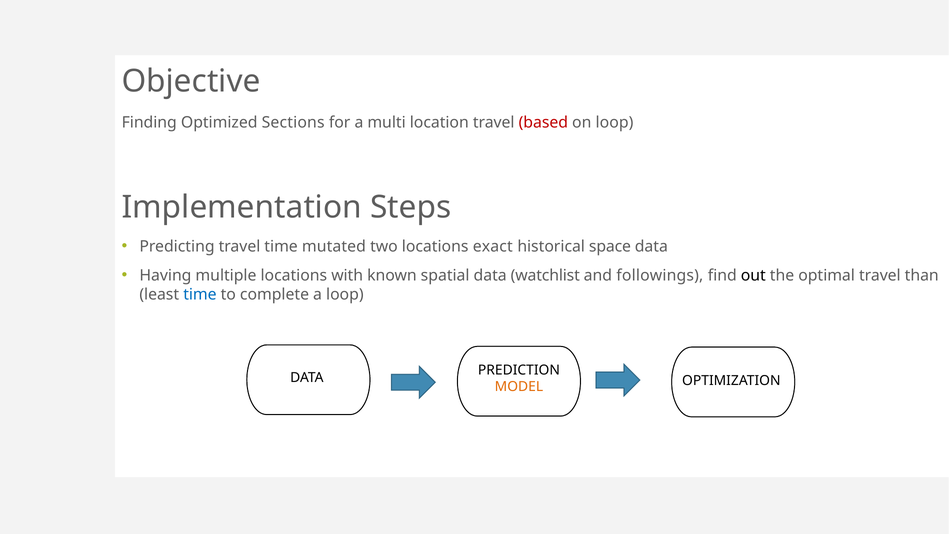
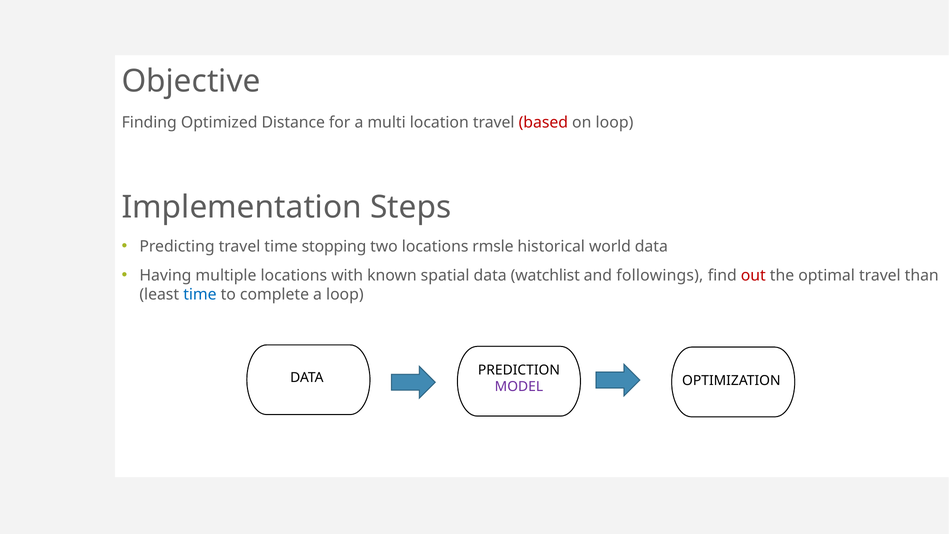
Sections: Sections -> Distance (293, 123)
mutated: mutated -> stopping (334, 247)
exact: exact -> rmsle (493, 247)
space: space -> world (610, 247)
out colour: black -> red (753, 275)
MODEL colour: orange -> purple (519, 387)
